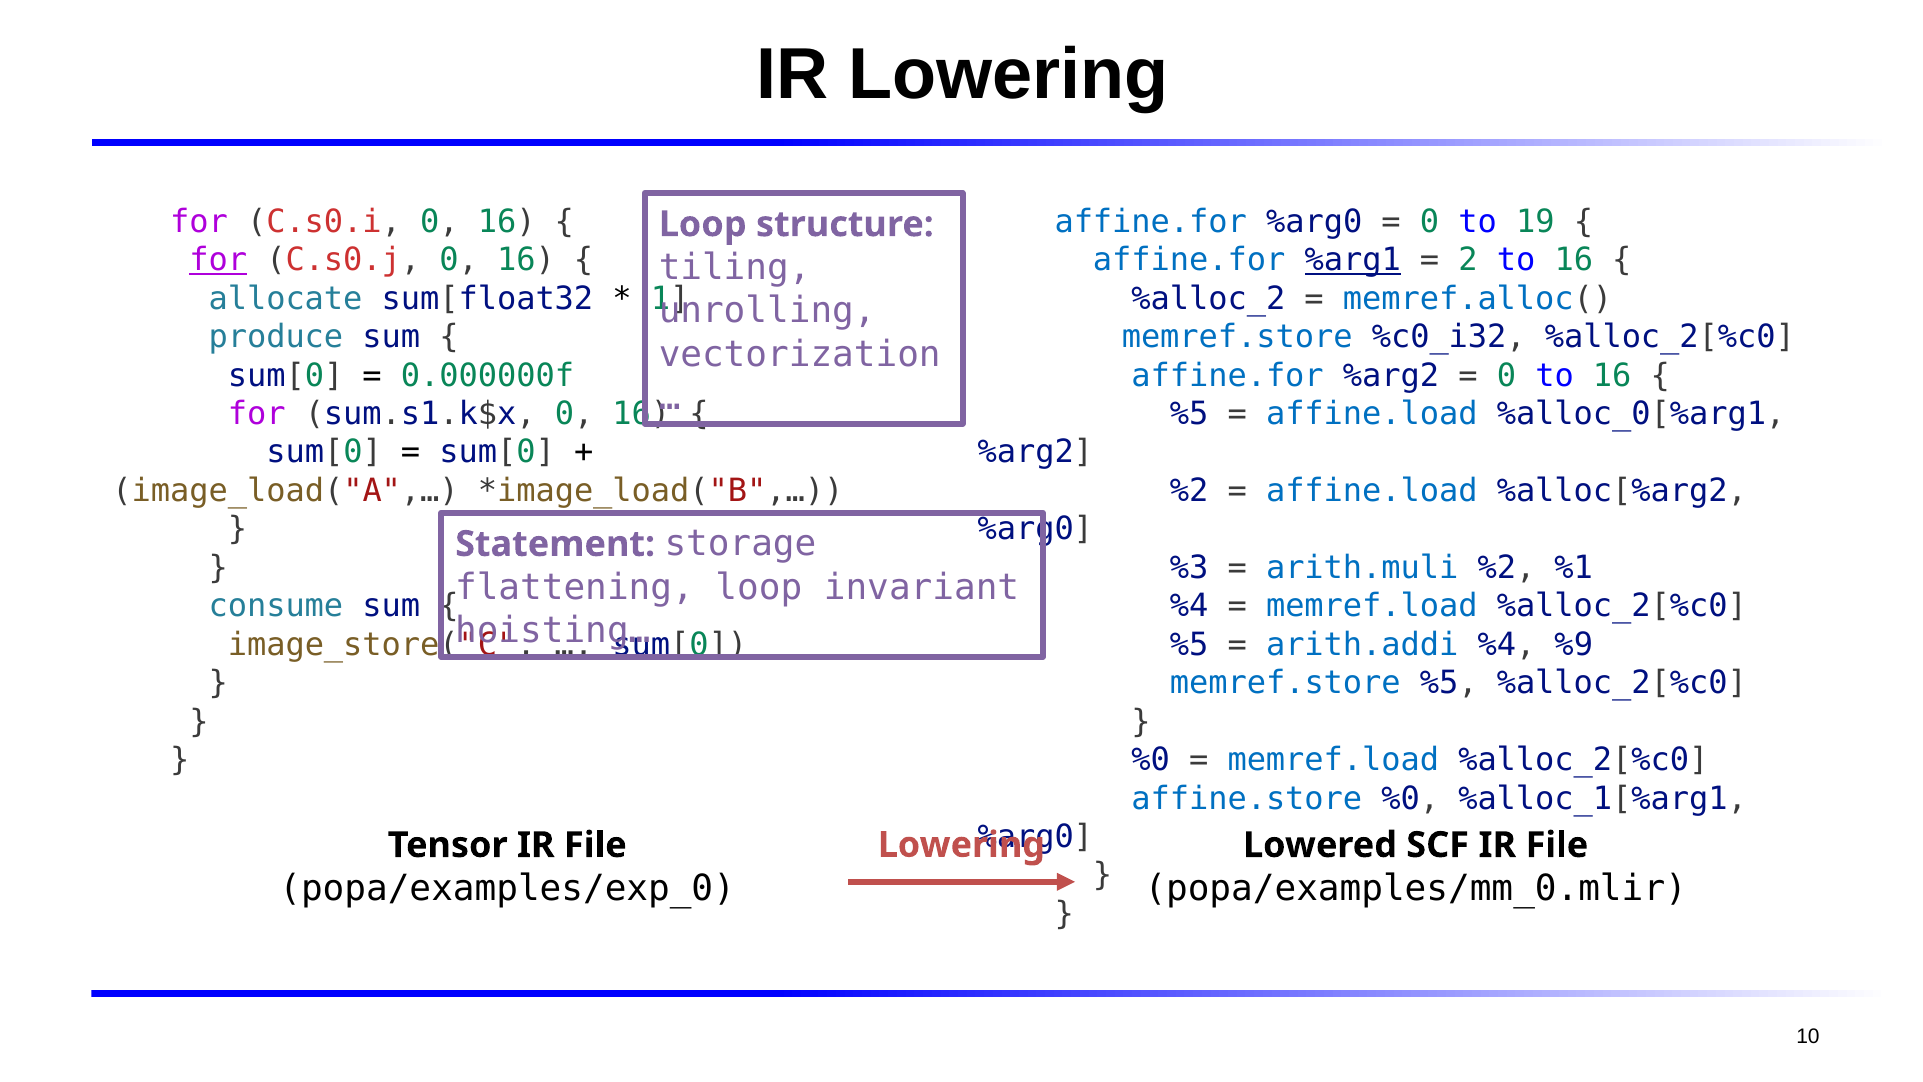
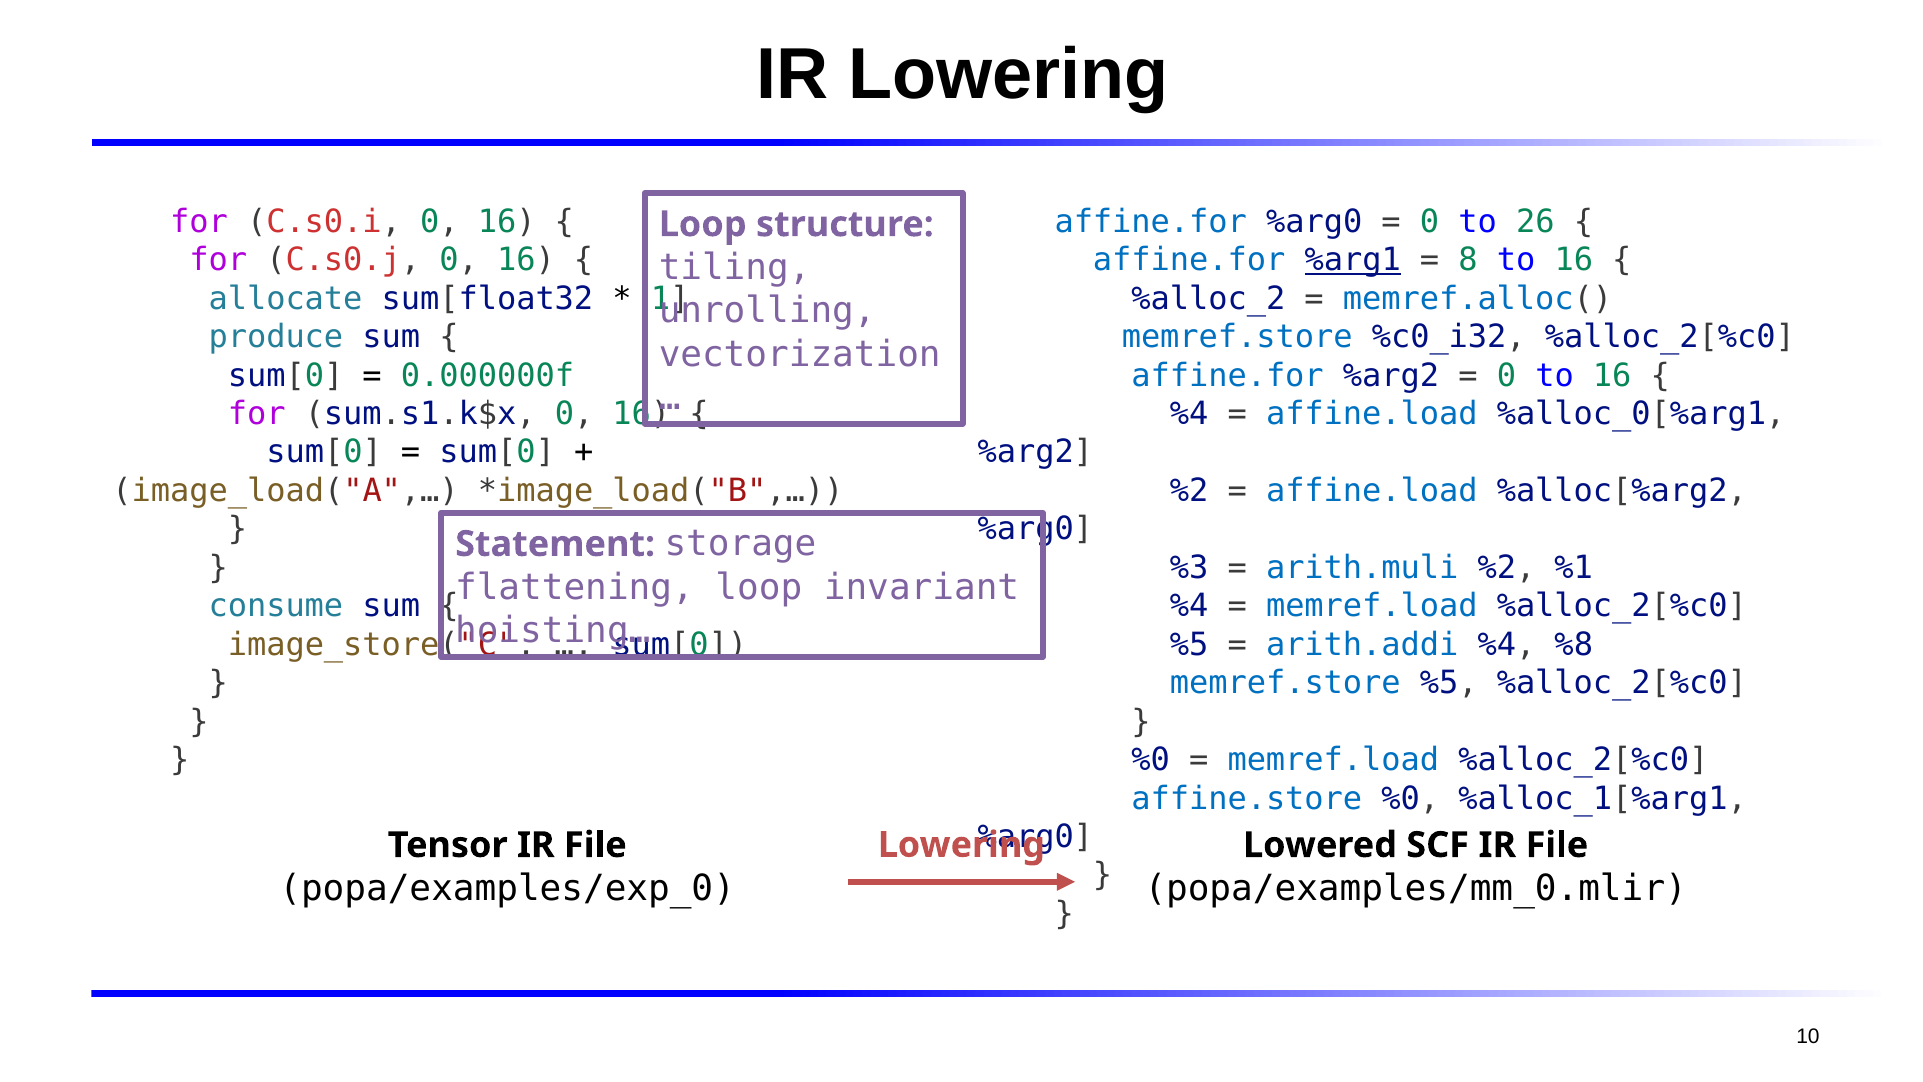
19: 19 -> 26 (1535, 222)
for underline: present -> none (218, 260)
2: 2 -> 8 (1468, 260)
%5: %5 -> %4 (1189, 414)
%9: %9 -> %8 (1574, 644)
